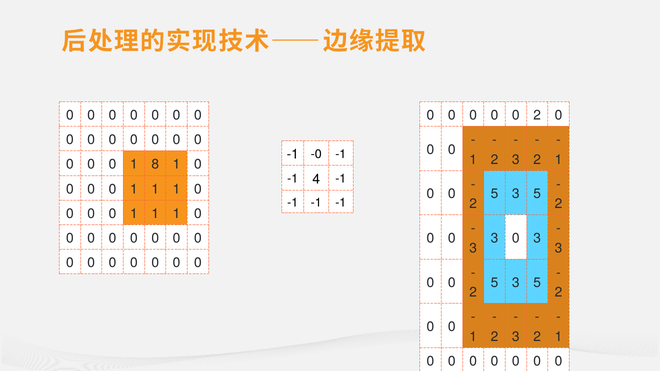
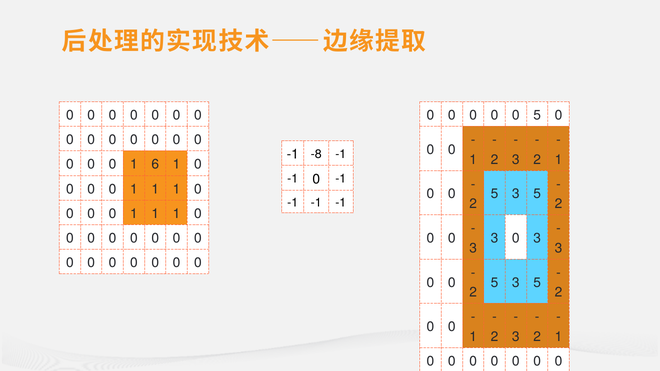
0 2: 2 -> 5 (537, 115)
-0: -0 -> -8 (316, 154)
8: 8 -> 6 (155, 165)
4: 4 -> 0 (316, 179)
